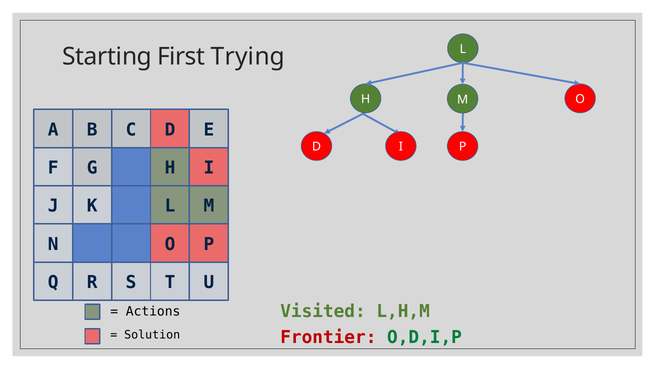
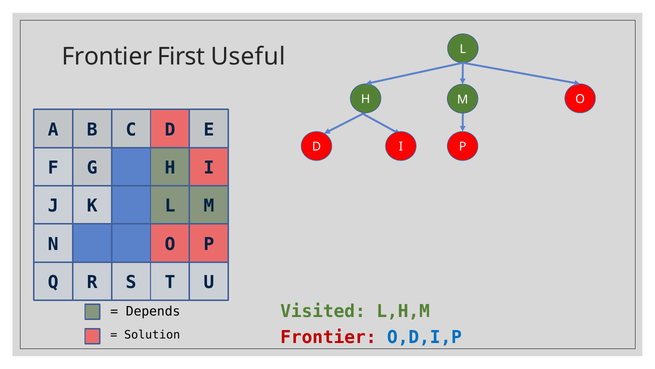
Starting: Starting -> Frontier (107, 57)
Trying: Trying -> Useful (248, 57)
Actions: Actions -> Depends (153, 311)
O,D,I,P colour: green -> blue (425, 337)
